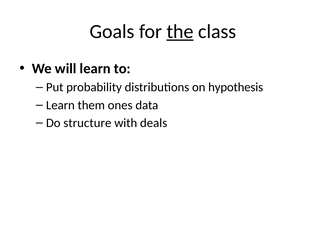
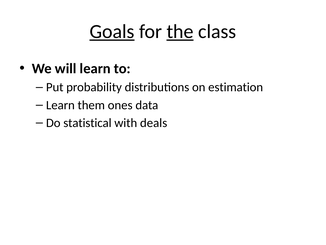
Goals underline: none -> present (112, 32)
hypothesis: hypothesis -> estimation (236, 87)
structure: structure -> statistical (87, 123)
